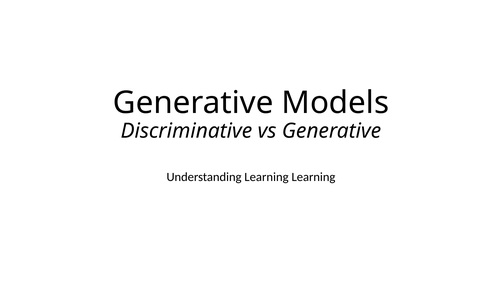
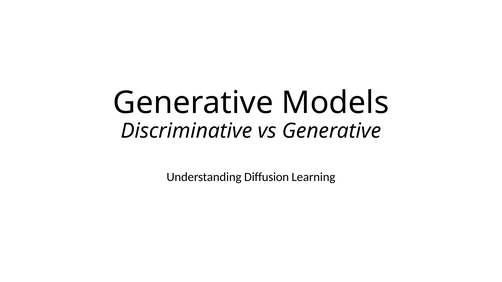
Understanding Learning: Learning -> Diffusion (267, 177)
